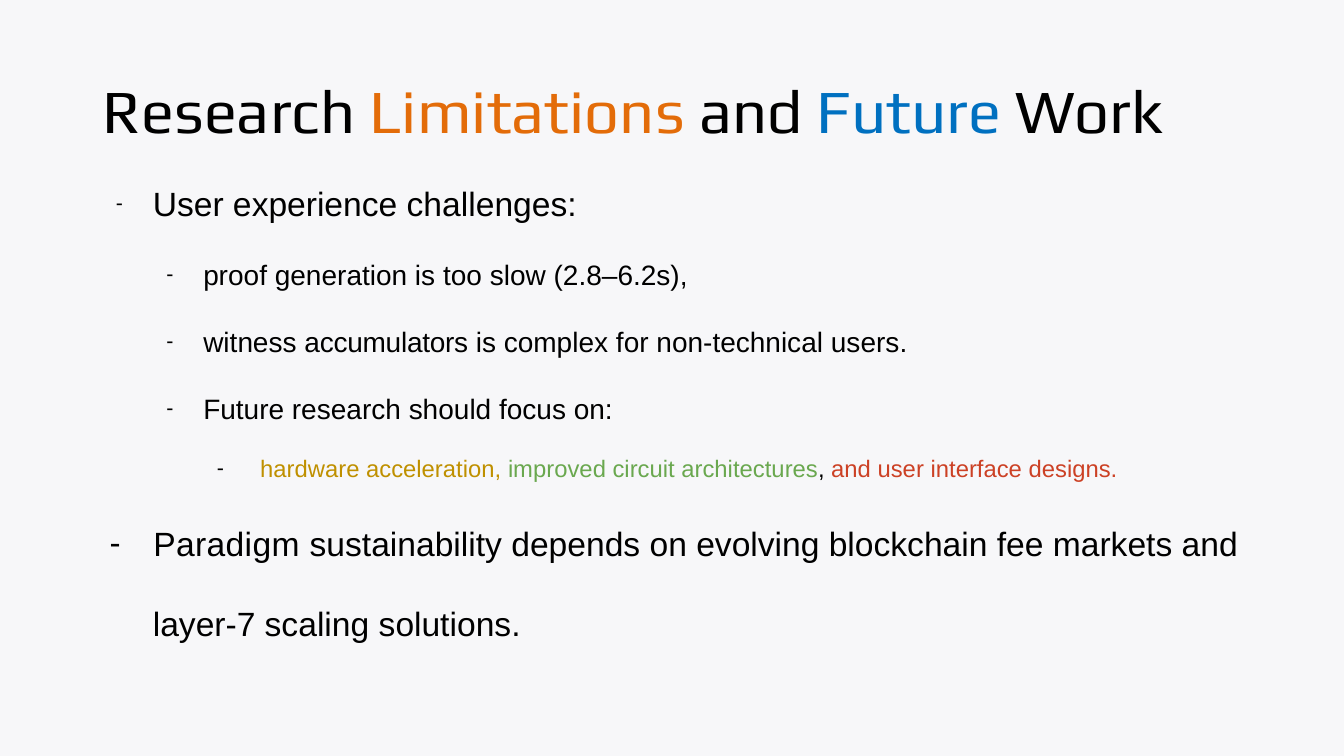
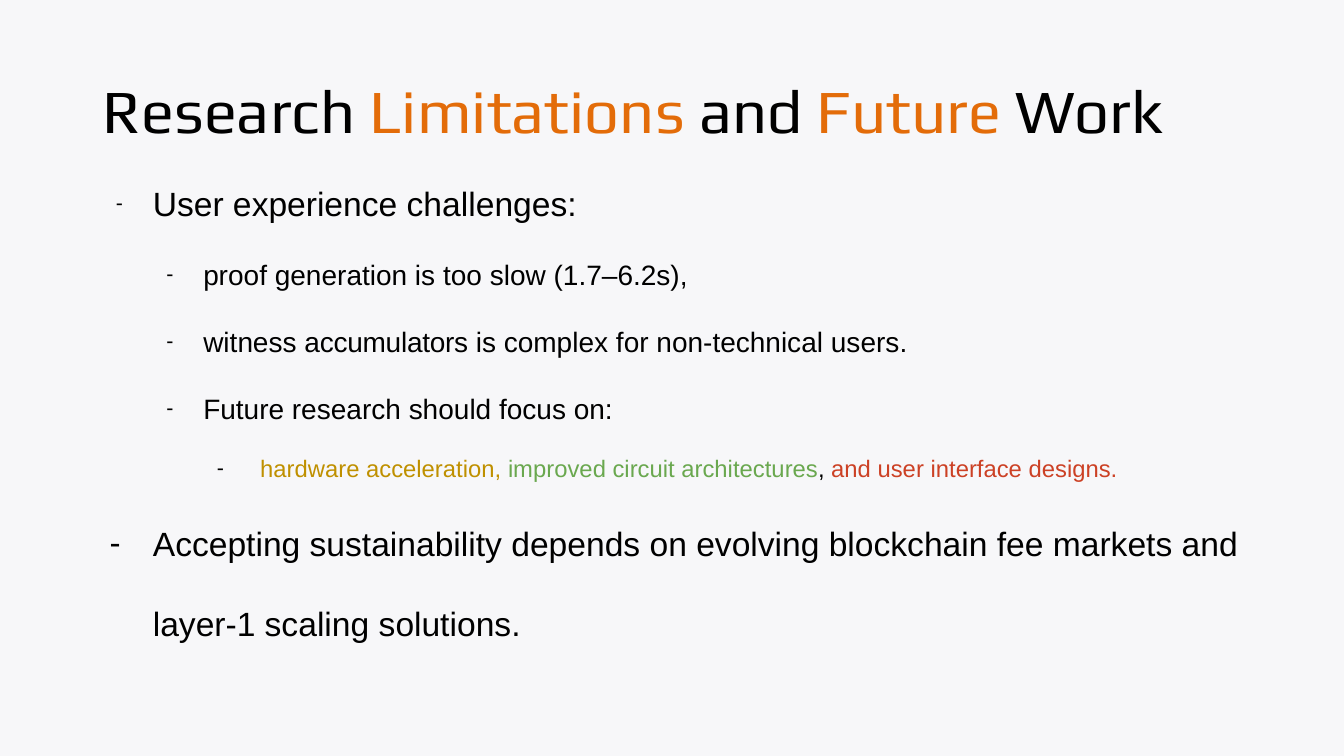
Future colour: blue -> orange (909, 113)
2.8–6.2s: 2.8–6.2s -> 1.7–6.2s (621, 276)
Paradigm: Paradigm -> Accepting (227, 545)
layer-7: layer-7 -> layer-1 (204, 626)
